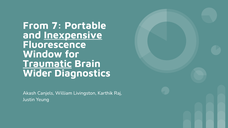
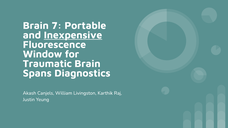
From: From -> Brain (36, 26)
Traumatic underline: present -> none (47, 64)
Wider: Wider -> Spans (37, 73)
